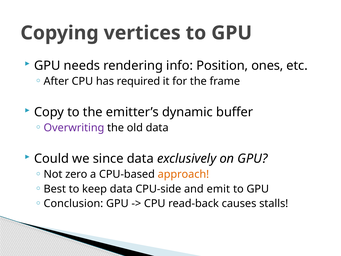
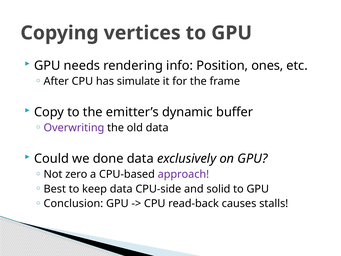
required: required -> simulate (138, 81)
since: since -> done (108, 159)
approach colour: orange -> purple (183, 174)
emit: emit -> solid (218, 189)
